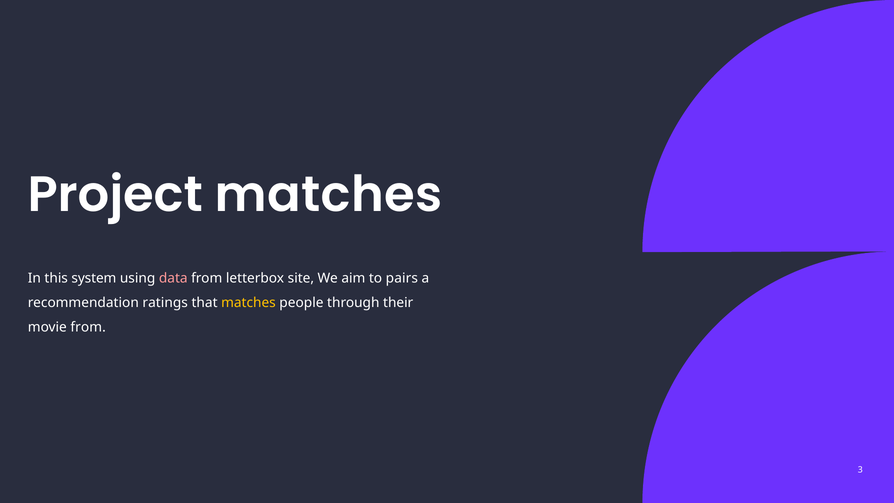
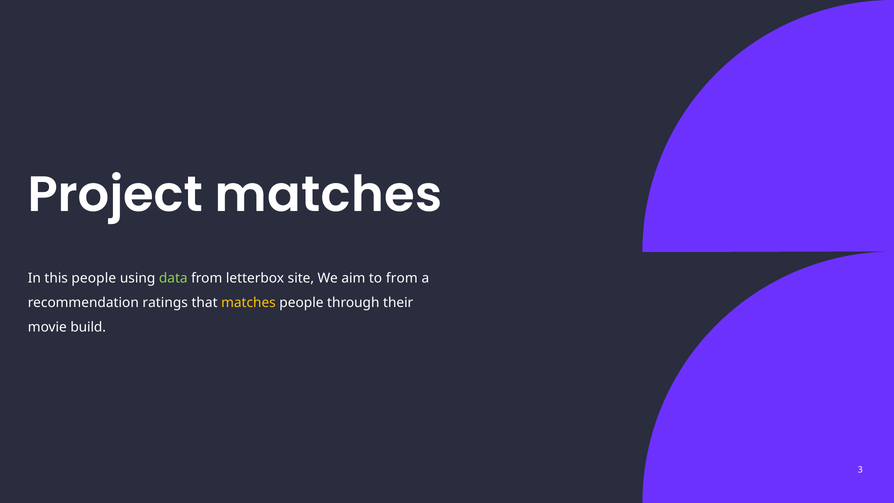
this system: system -> people (94, 278)
data colour: pink -> light green (173, 278)
to pairs: pairs -> from (402, 278)
movie from: from -> build (88, 327)
